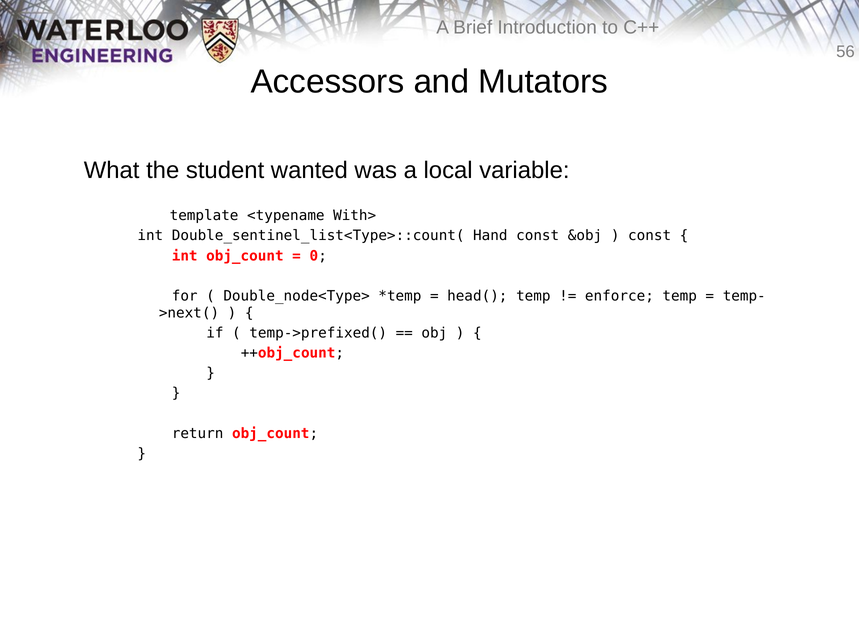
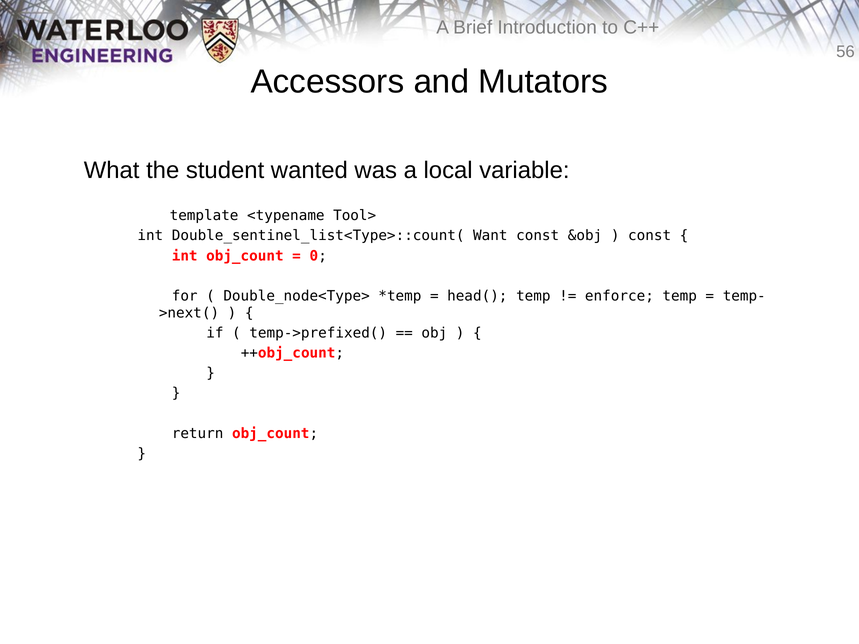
With>: With> -> Tool> (355, 216)
Hand: Hand -> Want (490, 236)
